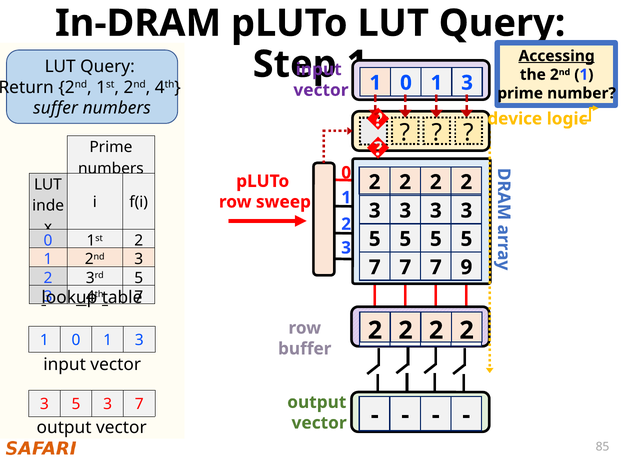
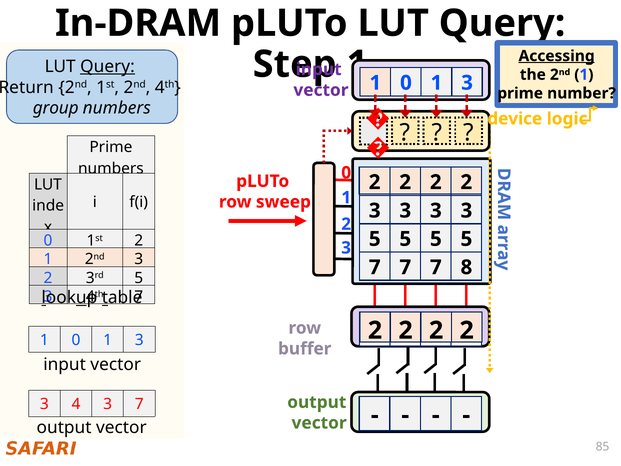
Query underline: none -> present (108, 67)
suffer: suffer -> group (56, 108)
9: 9 -> 8 (466, 267)
5: 5 -> 4 (76, 404)
